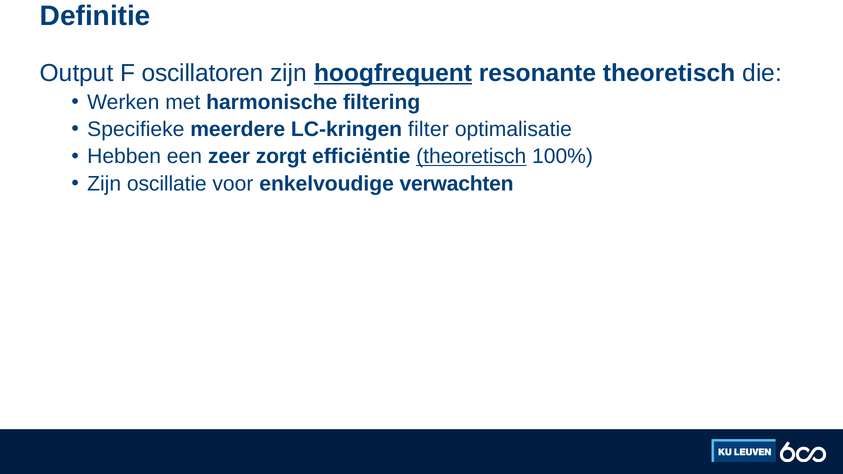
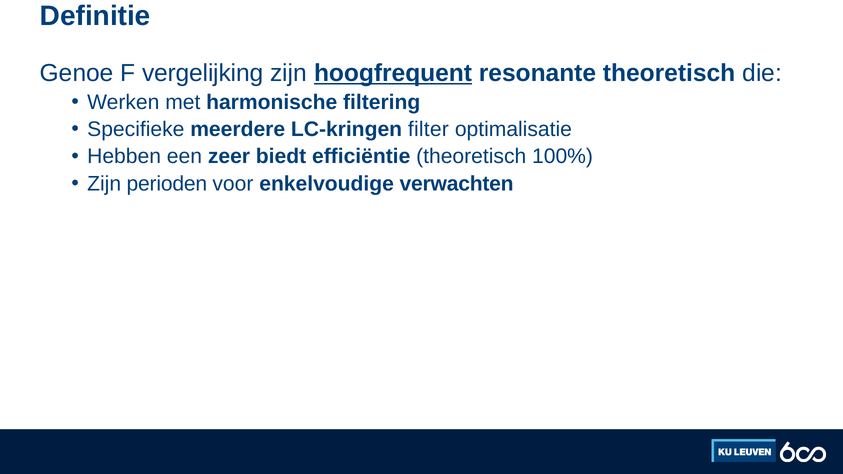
Output: Output -> Genoe (77, 73)
oscillatoren: oscillatoren -> vergelijking (203, 73)
zorgt: zorgt -> biedt (281, 157)
theoretisch underline: present -> none (471, 157)
oscillatie: oscillatie -> perioden (167, 184)
